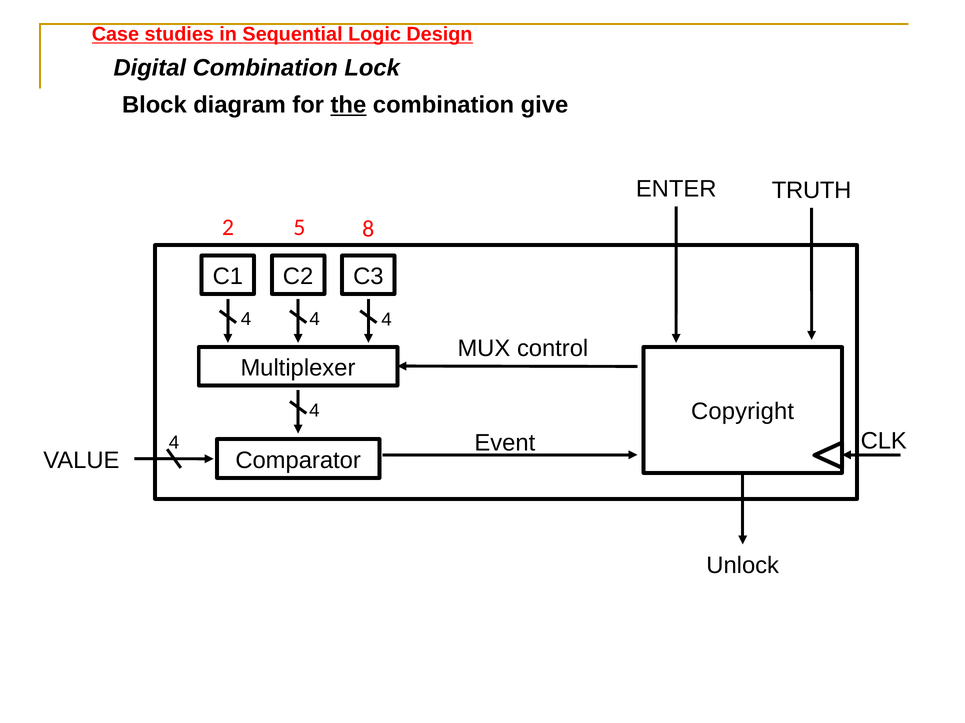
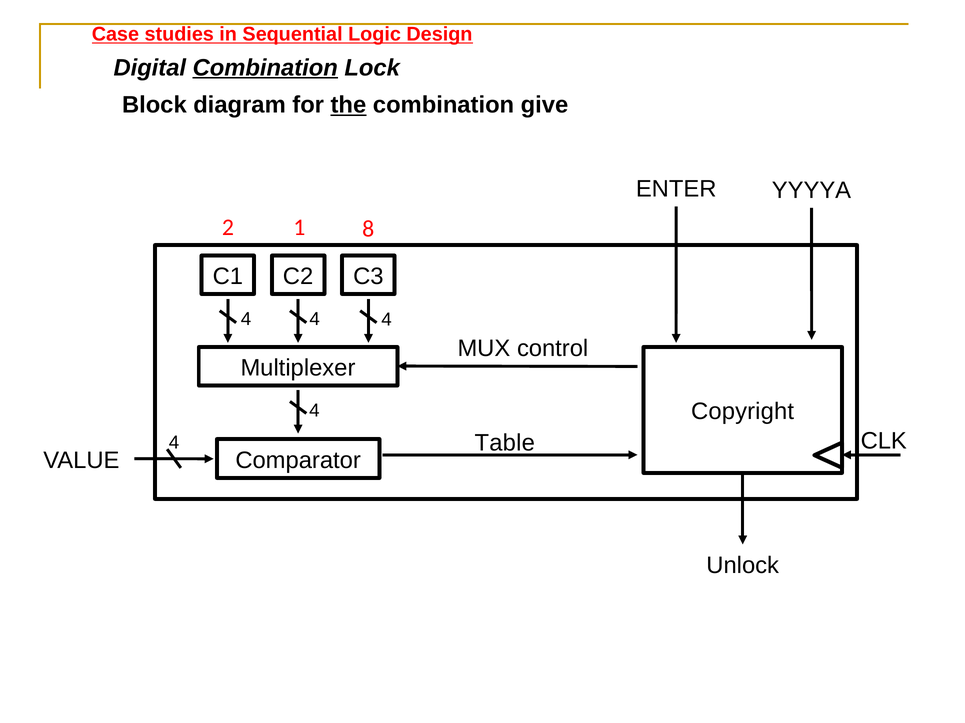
Combination underline: none -> present (265, 68)
TRUTH: TRUTH -> YYYYA (811, 190)
5: 5 -> 1 (299, 227)
Event: Event -> Table (505, 443)
